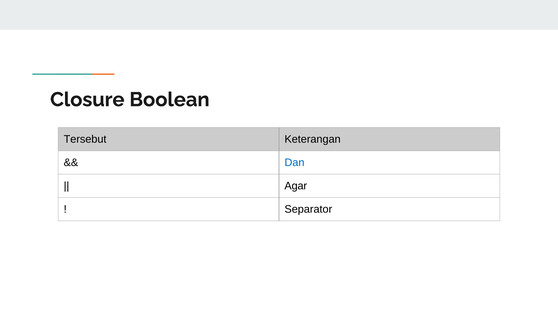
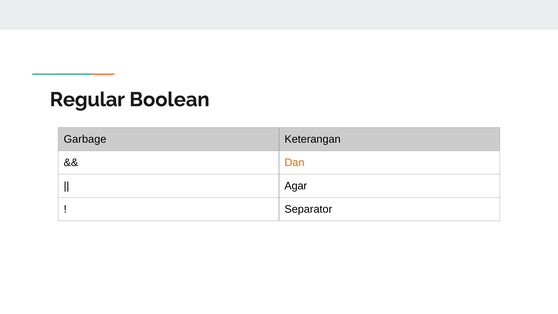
Closure: Closure -> Regular (87, 100)
Tersebut: Tersebut -> Garbage (85, 139)
Dan colour: blue -> orange (295, 163)
